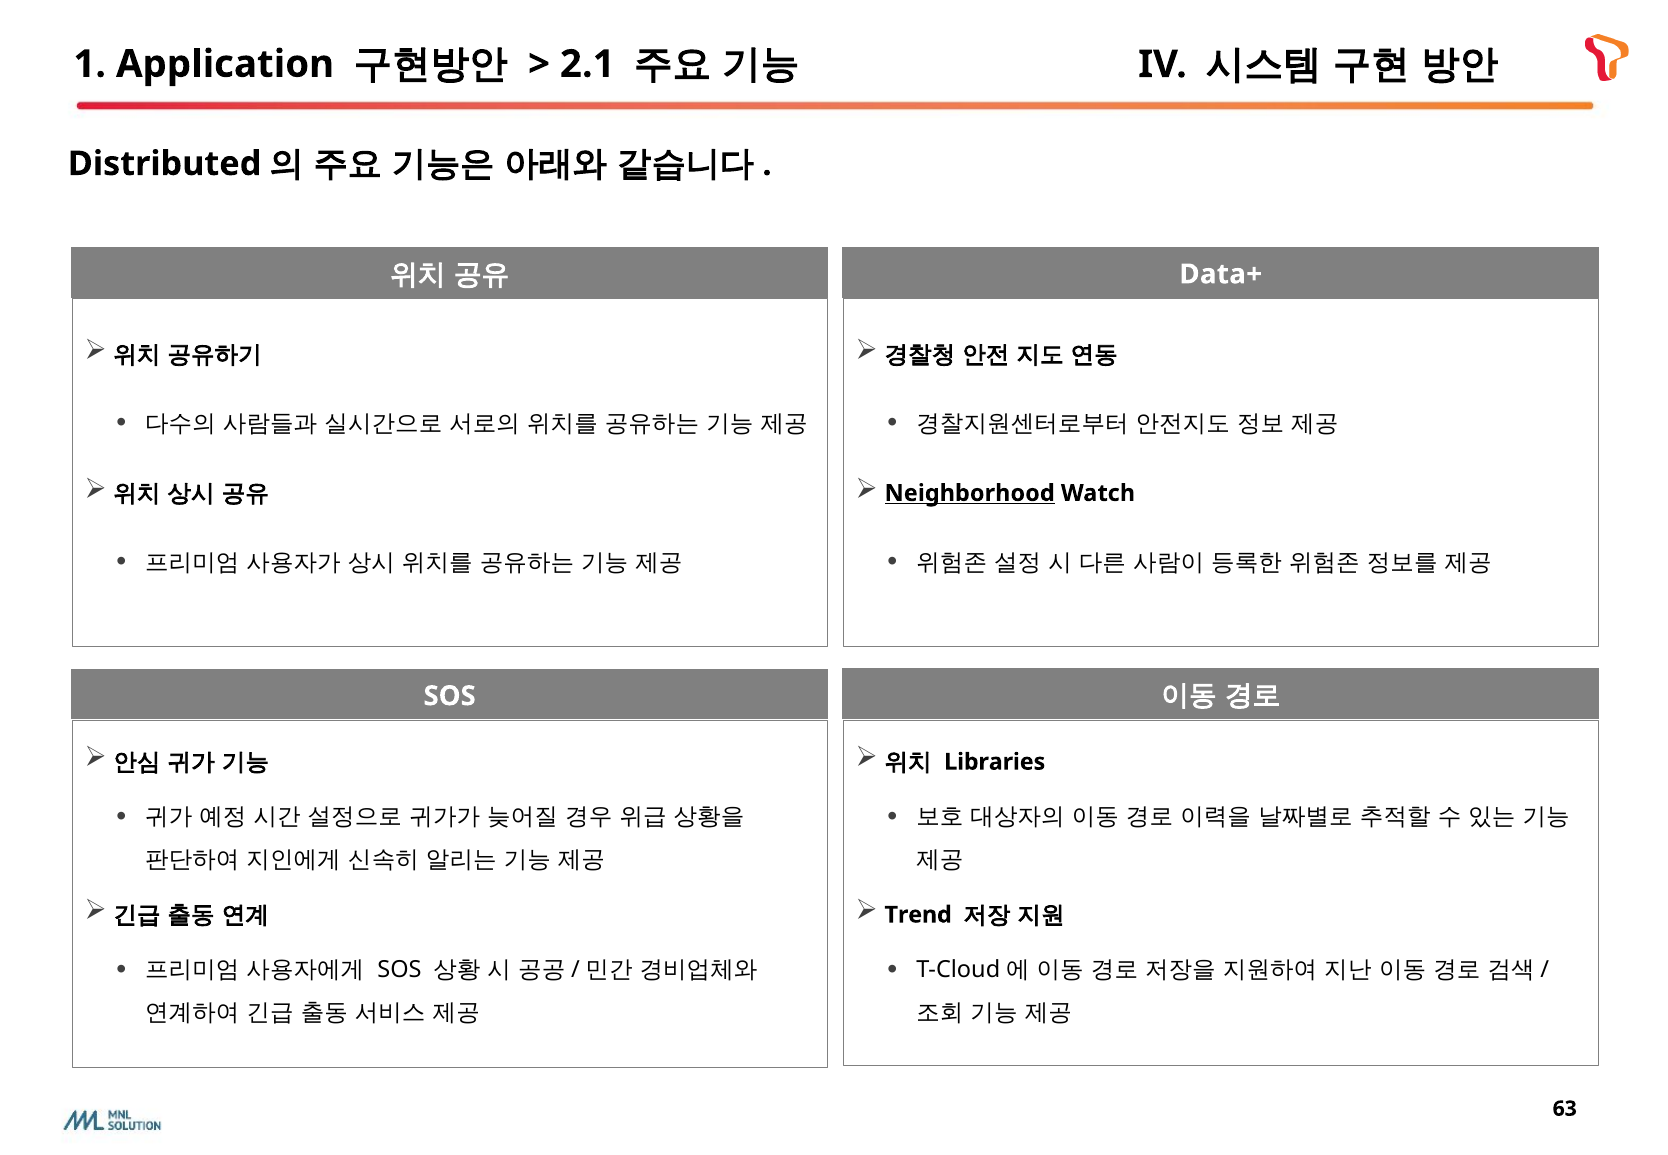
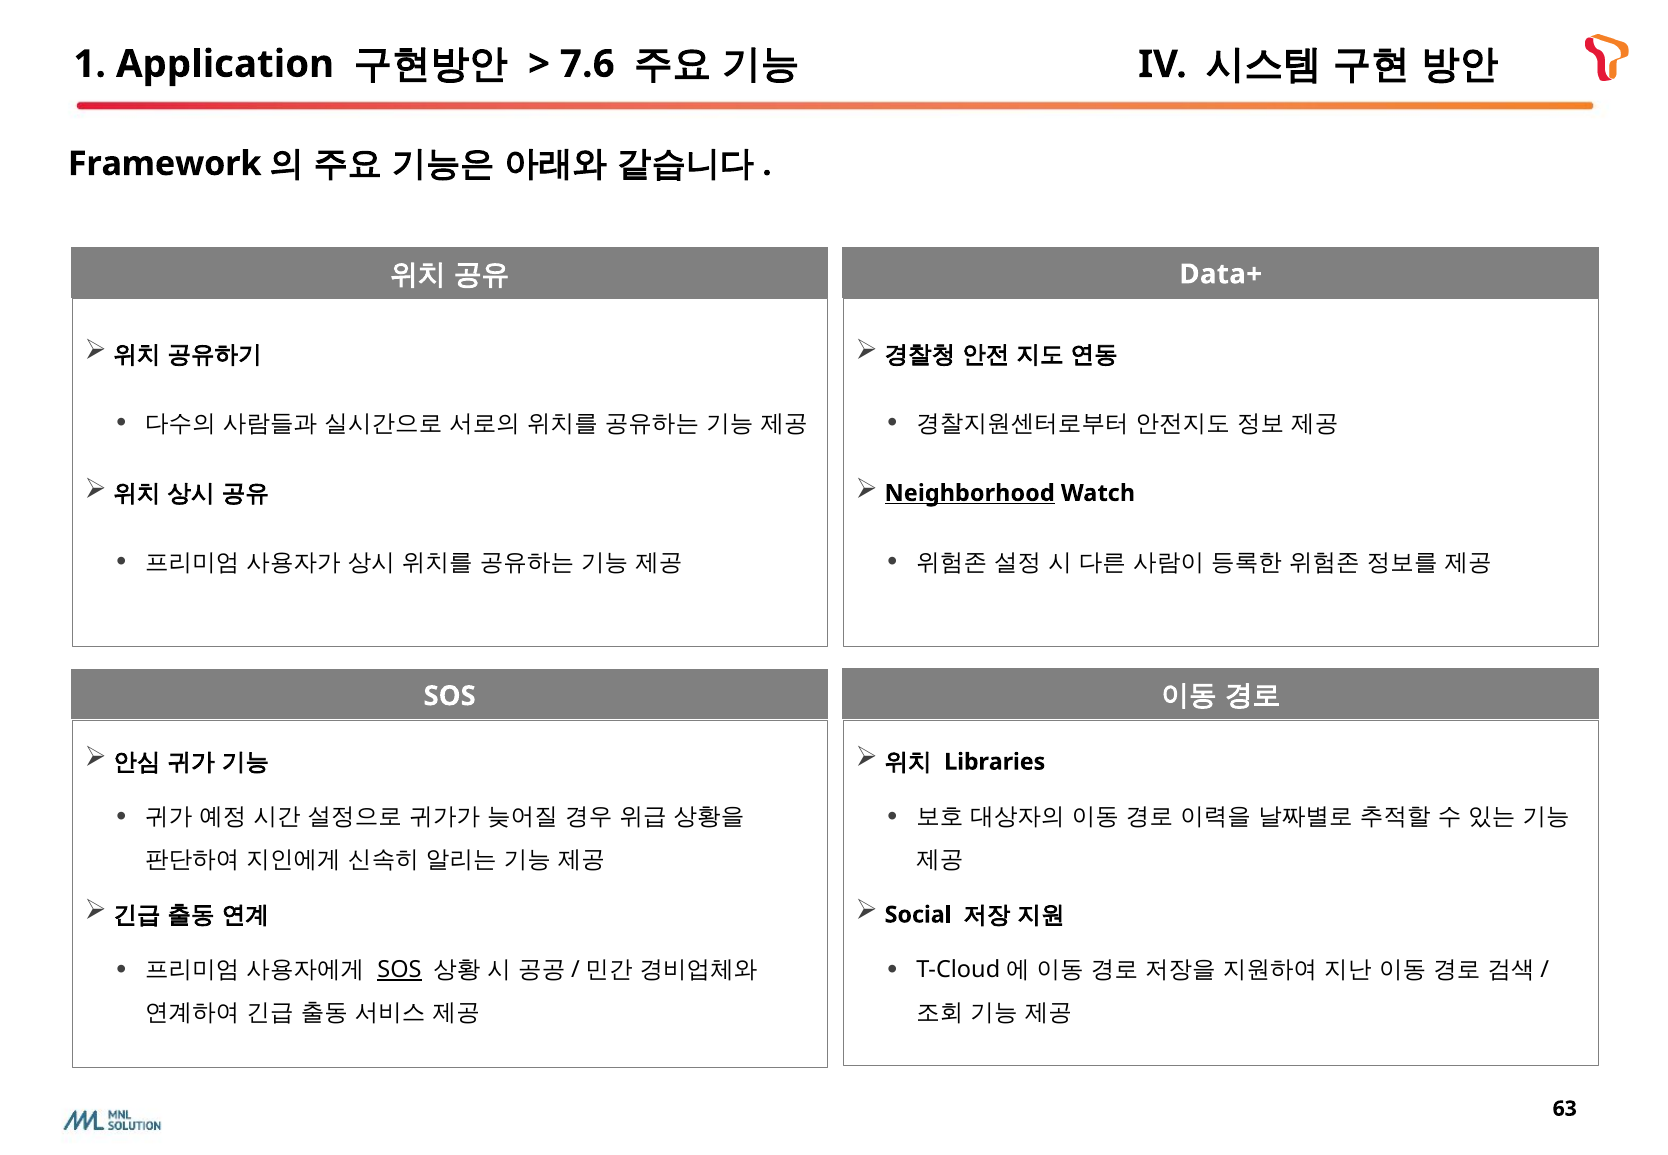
2.1: 2.1 -> 7.6 (587, 64)
Distributed: Distributed -> Framework (165, 164)
Trend: Trend -> Social (918, 915)
SOS underline: none -> present (399, 970)
